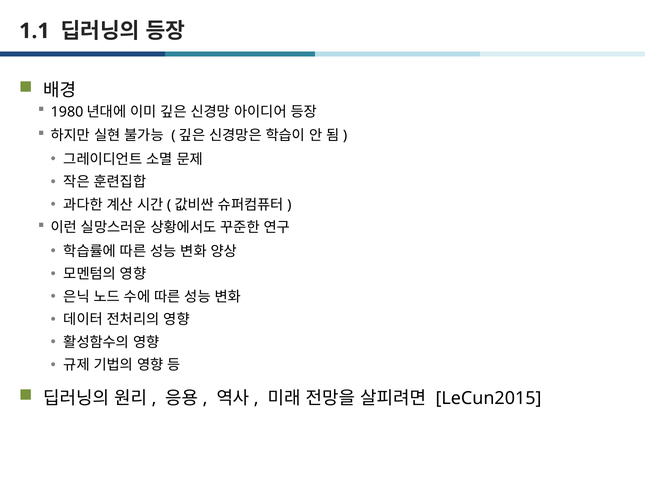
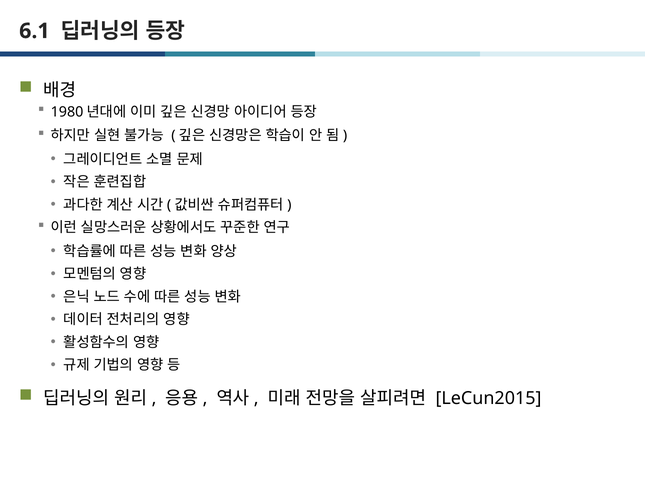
1.1: 1.1 -> 6.1 (34, 31)
